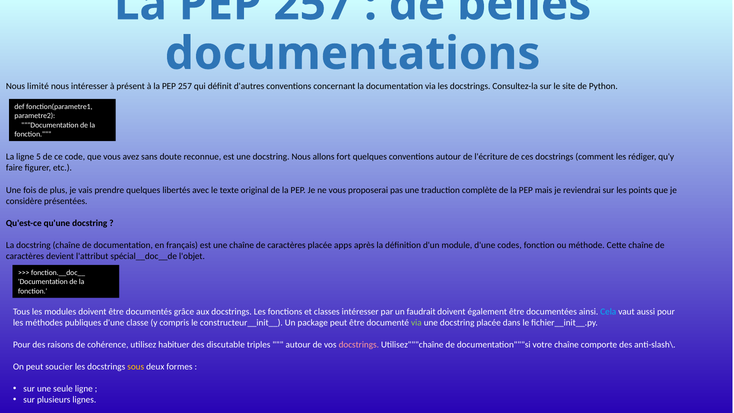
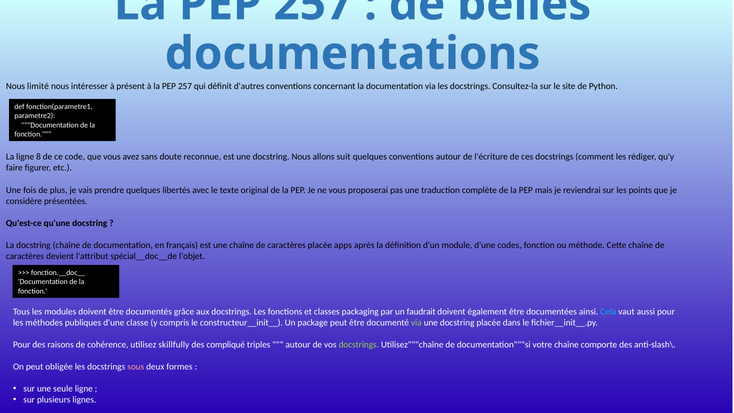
5: 5 -> 8 (38, 157)
fort: fort -> suit (344, 157)
classes intéresser: intéresser -> packaging (360, 312)
habituer: habituer -> skillfully (174, 345)
discutable: discutable -> compliqué (226, 345)
docstrings colour: pink -> light green (359, 345)
soucier: soucier -> obligée (59, 367)
sous colour: yellow -> pink (136, 367)
